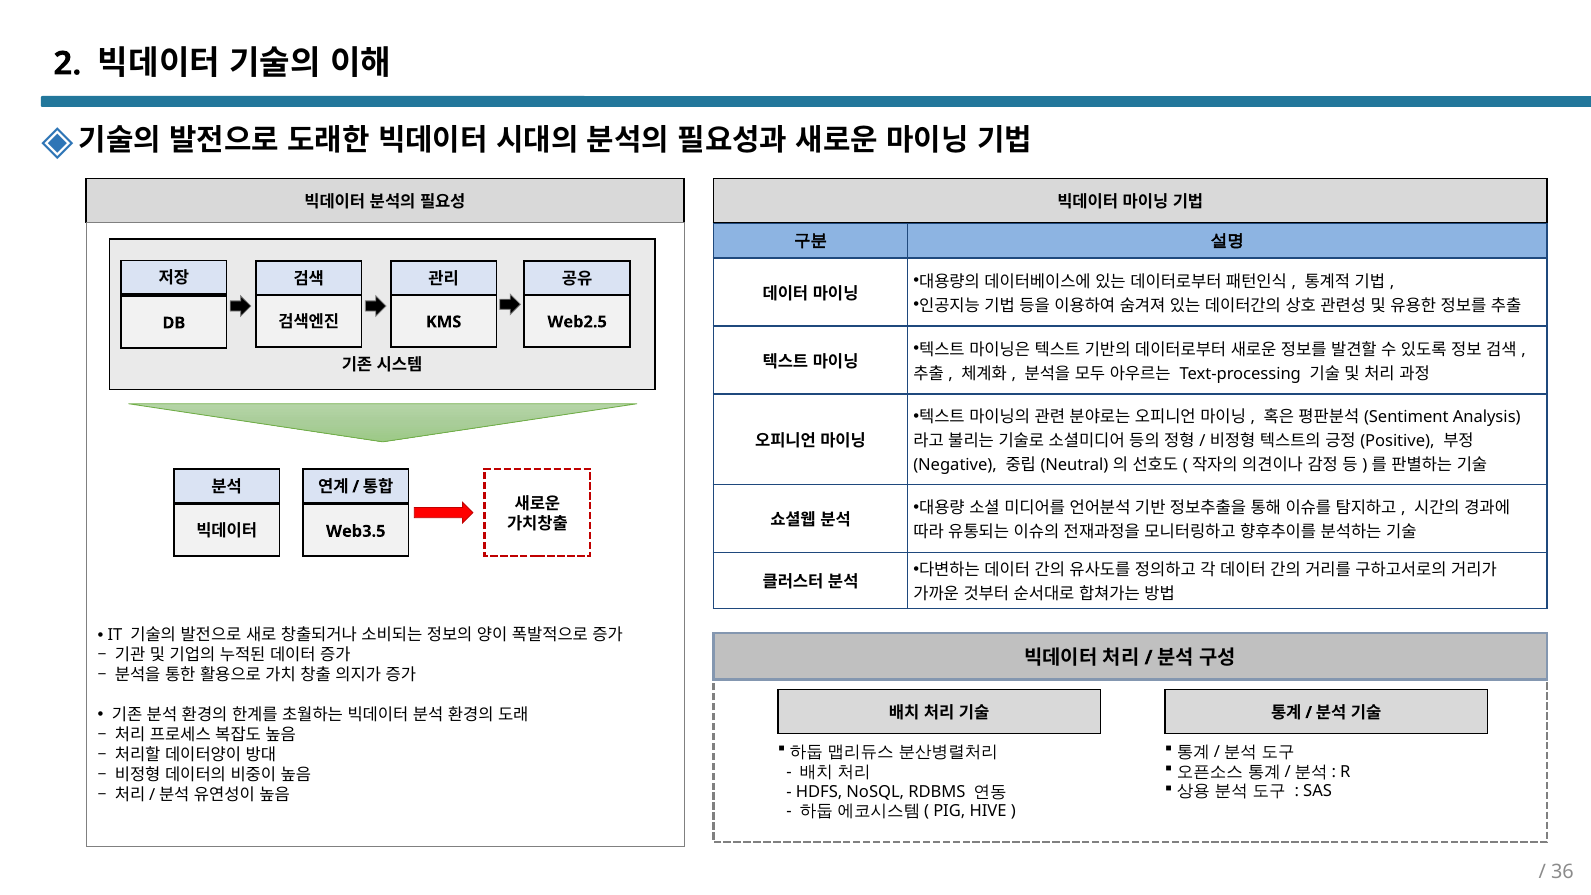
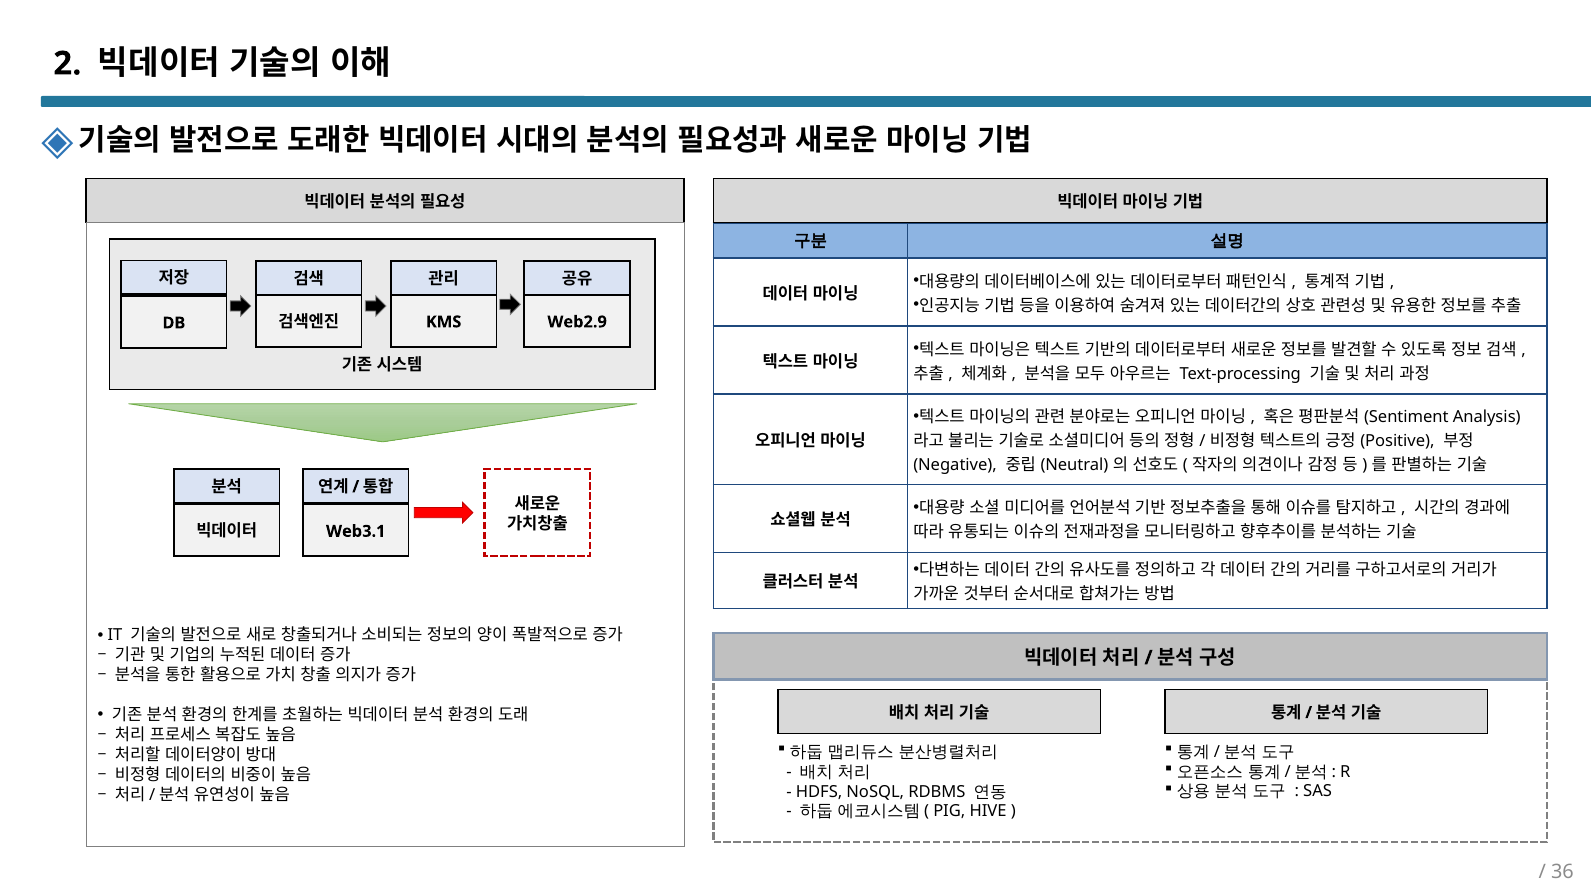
Web2.5: Web2.5 -> Web2.9 (577, 322)
Web3.5: Web3.5 -> Web3.1 (356, 531)
